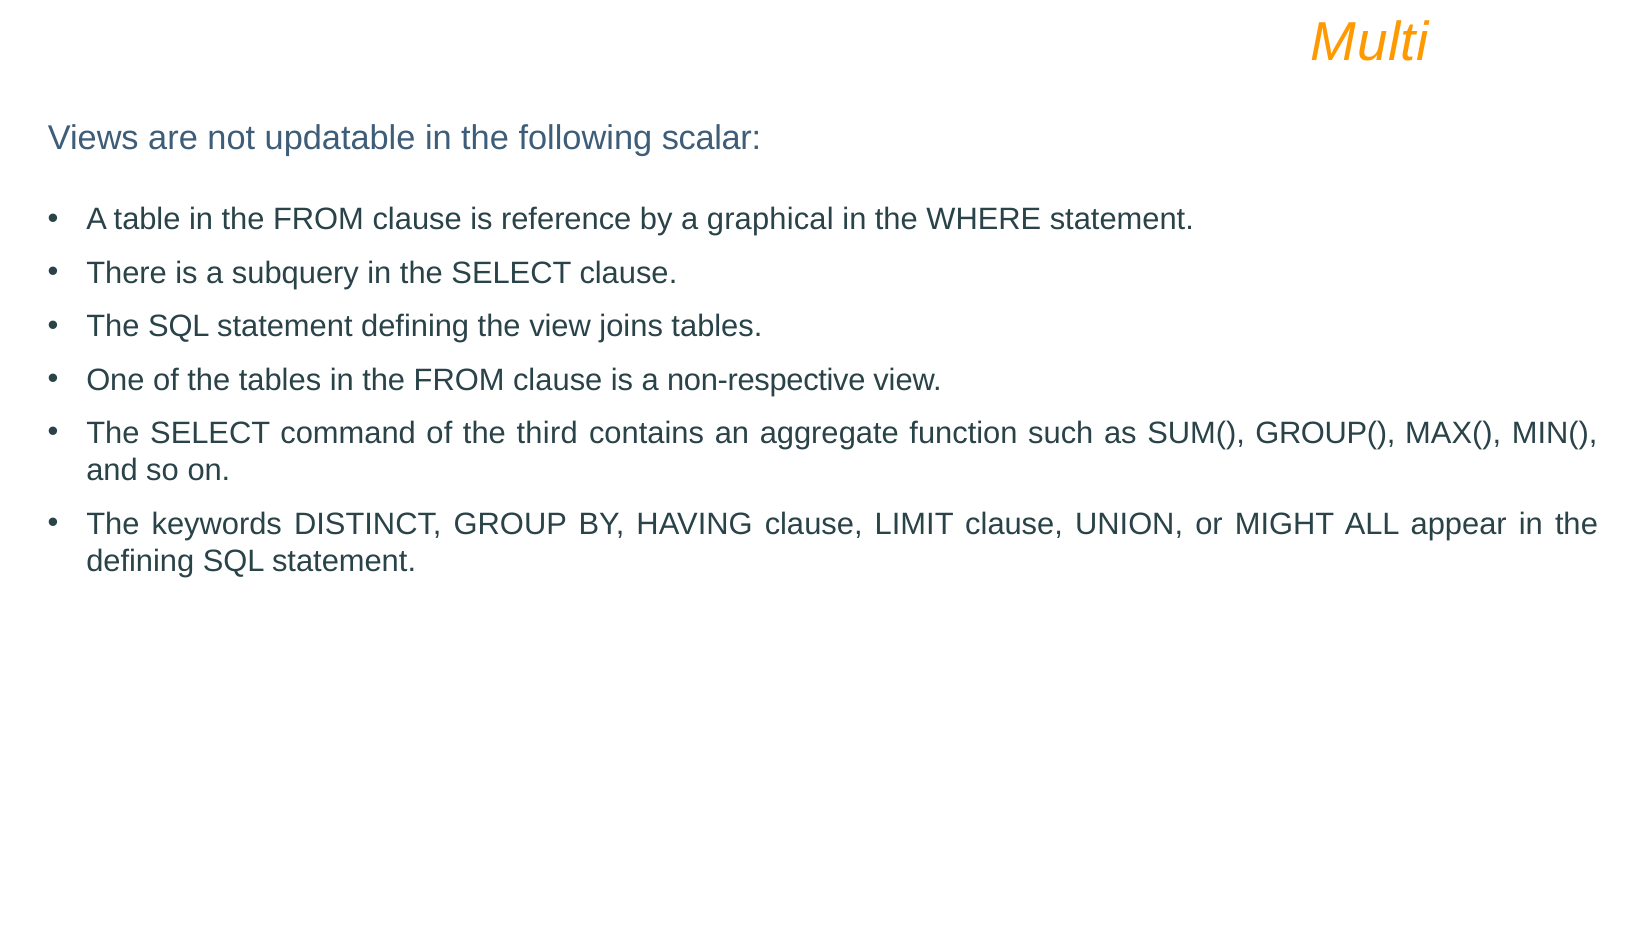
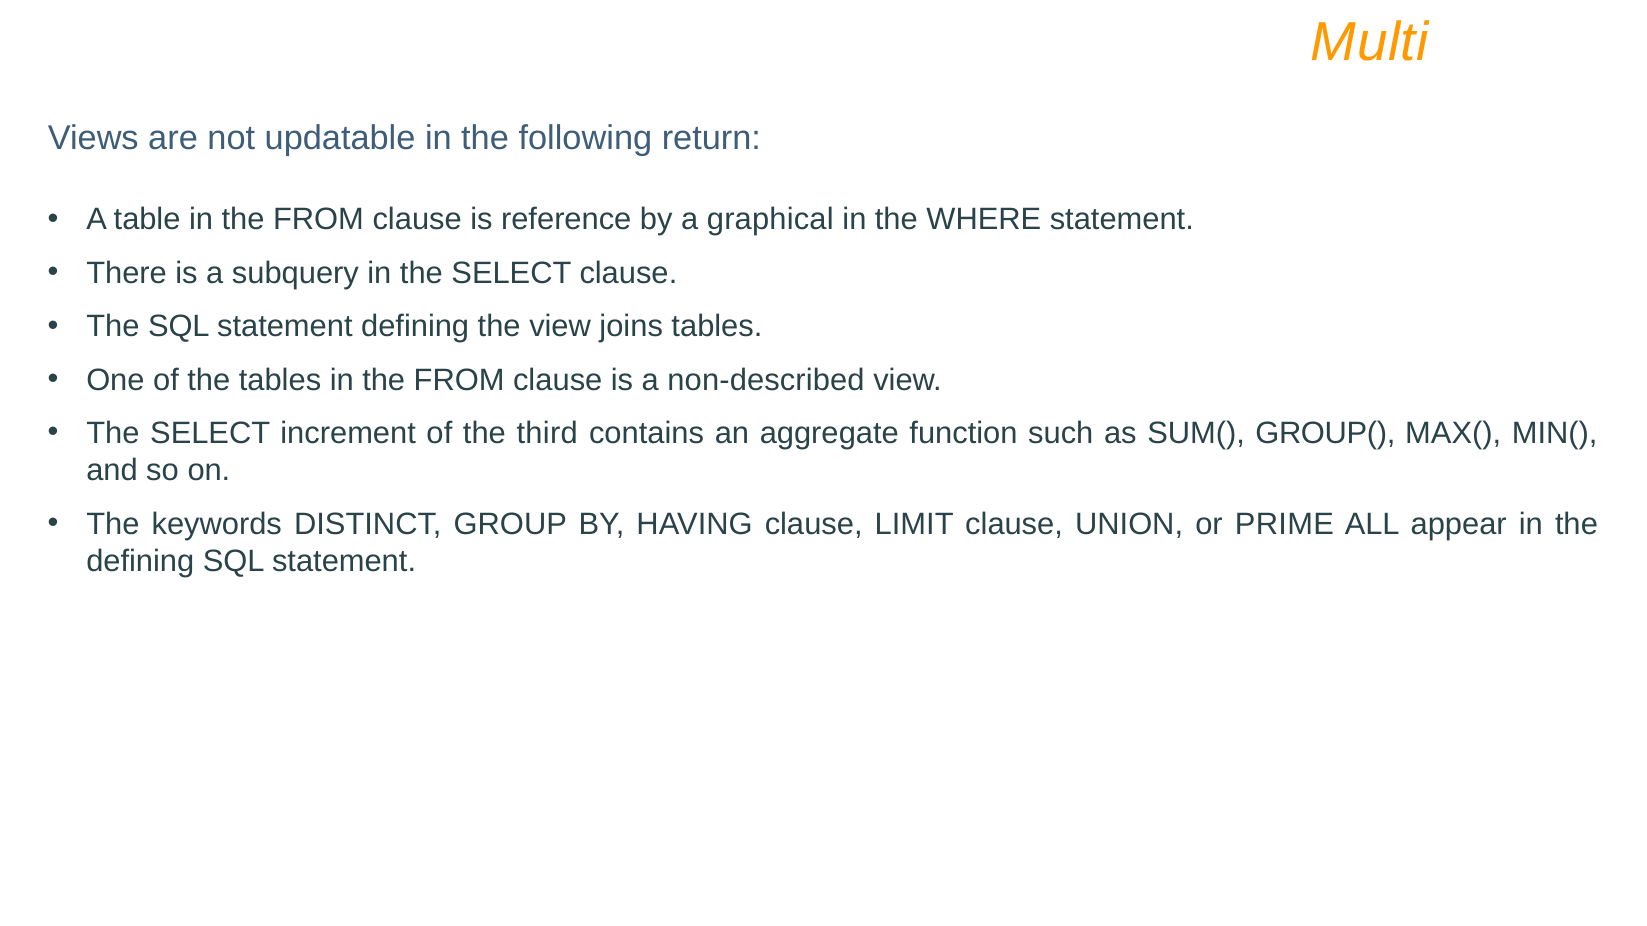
scalar: scalar -> return (711, 138)
non-respective: non-respective -> non-described (766, 380)
command: command -> increment (348, 434)
MIGHT: MIGHT -> PRIME (1284, 524)
